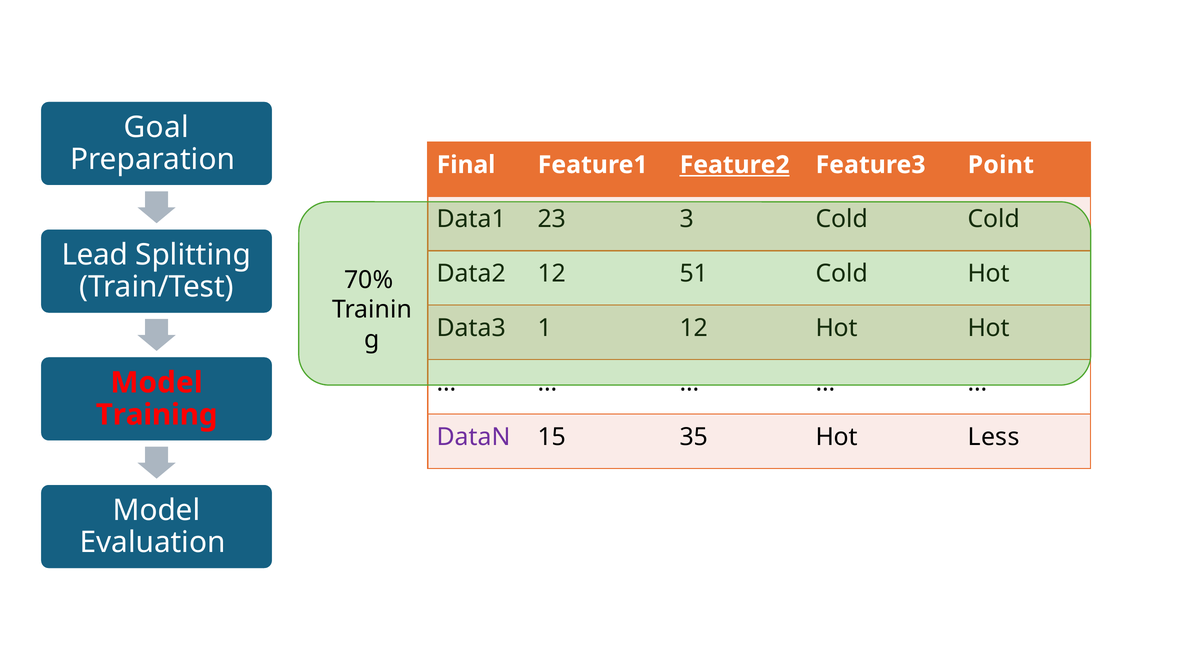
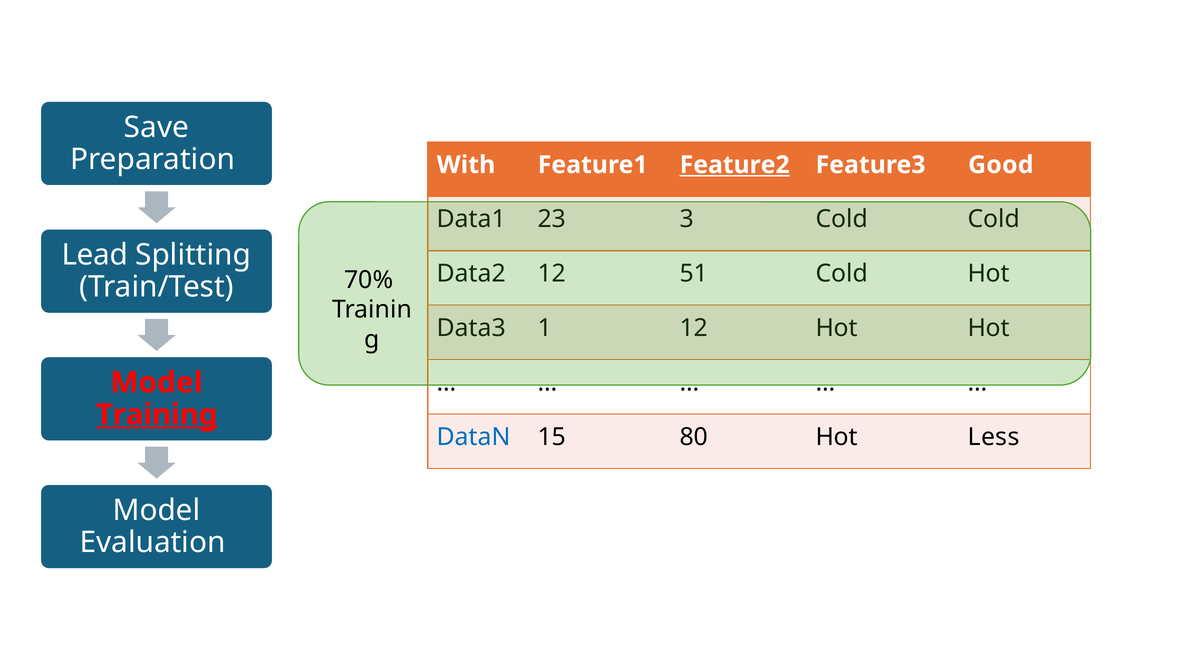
Goal: Goal -> Save (156, 127)
Final: Final -> With (466, 165)
Point: Point -> Good (1001, 165)
Training underline: none -> present (157, 415)
DataN colour: purple -> blue (474, 437)
35: 35 -> 80 (694, 437)
